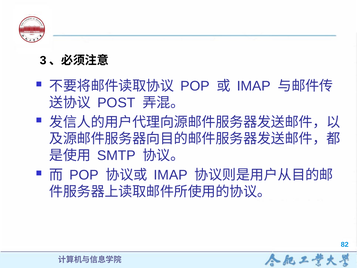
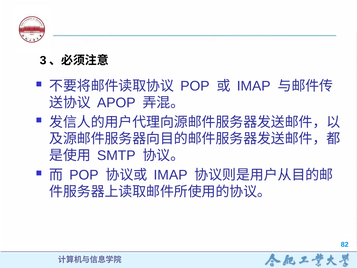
POST: POST -> APOP (116, 103)
